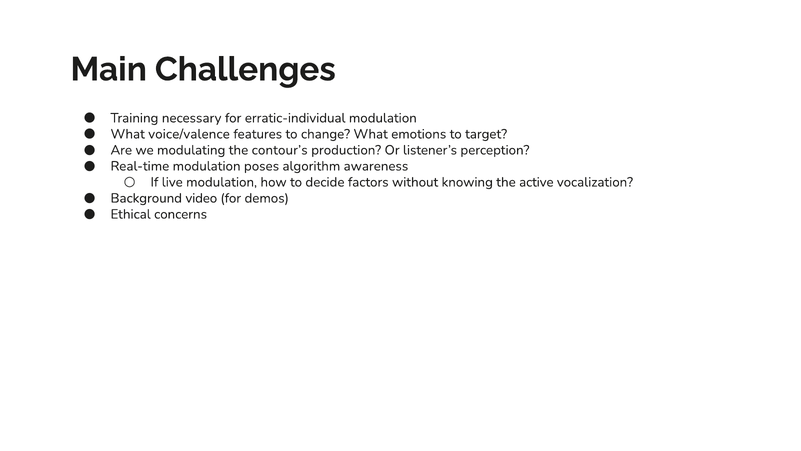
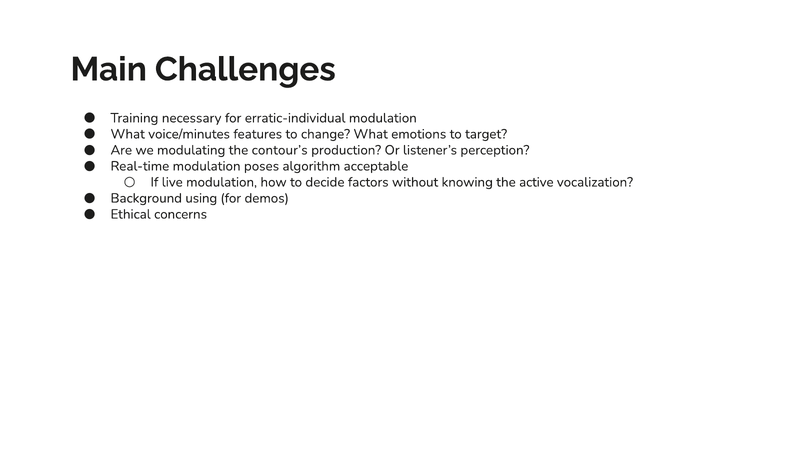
voice/valence: voice/valence -> voice/minutes (189, 134)
awareness: awareness -> acceptable (376, 166)
video: video -> using (201, 198)
